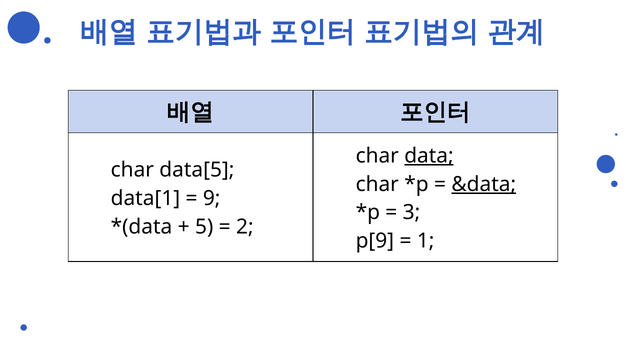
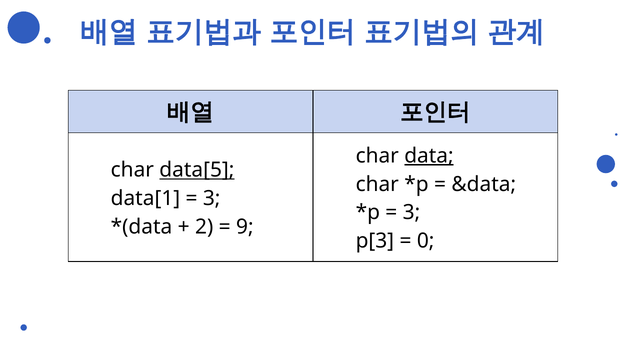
data[5 underline: none -> present (197, 170)
&data underline: present -> none (484, 184)
9: 9 -> 3 (212, 198)
5: 5 -> 2 (204, 227)
2: 2 -> 9 (245, 227)
p[9: p[9 -> p[3 (375, 241)
1: 1 -> 0 (426, 241)
